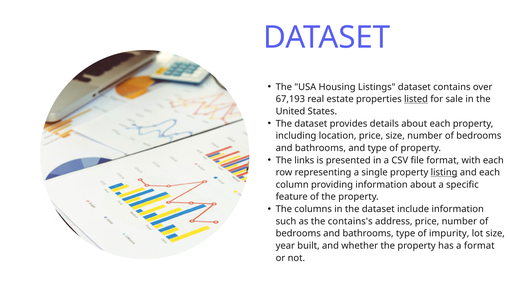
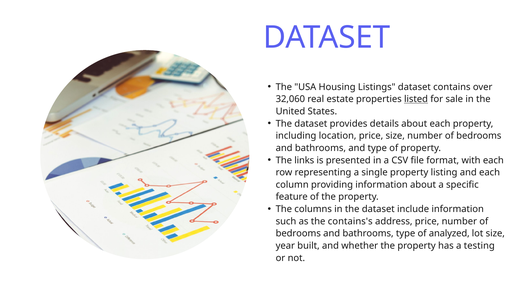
67,193: 67,193 -> 32,060 (290, 99)
listing underline: present -> none (444, 172)
impurity: impurity -> analyzed (449, 234)
a format: format -> testing (479, 246)
